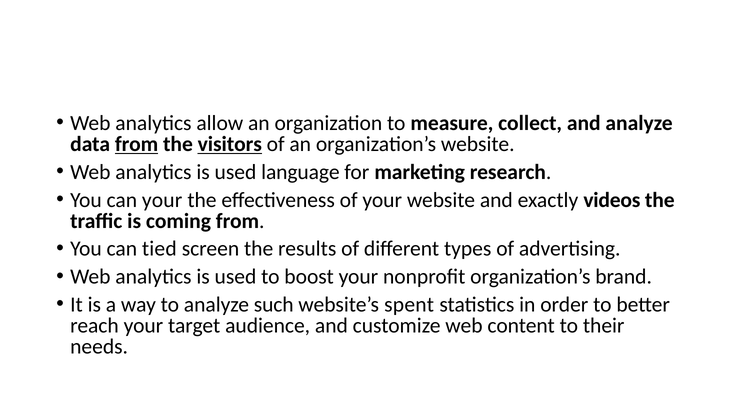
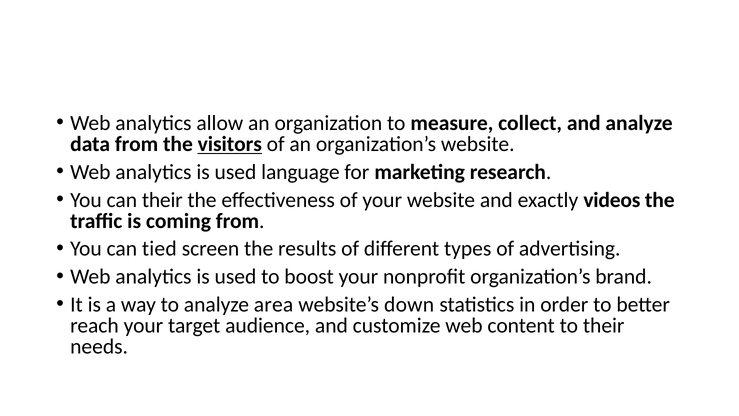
from underline: present -> none (137, 144)
can your: your -> their (162, 200)
such: such -> area (274, 304)
spent: spent -> down (409, 304)
